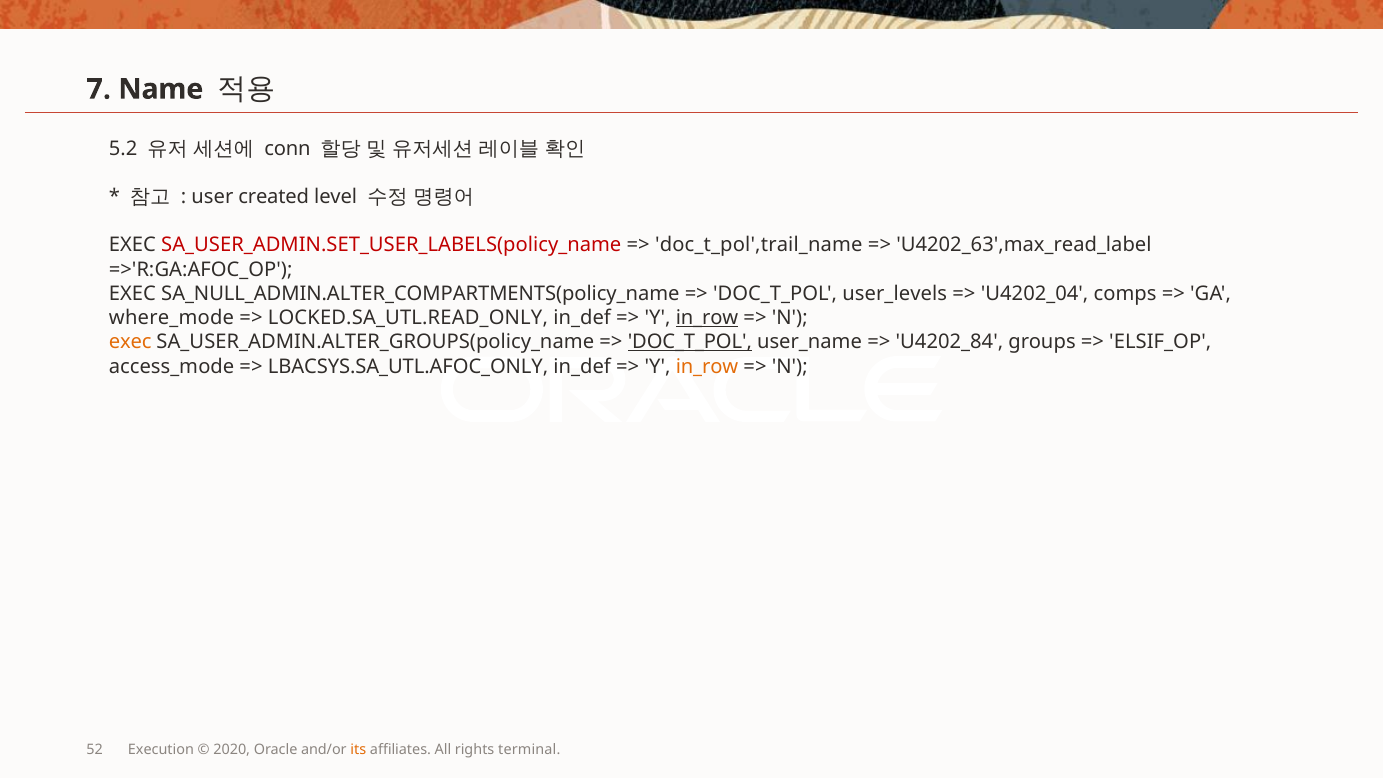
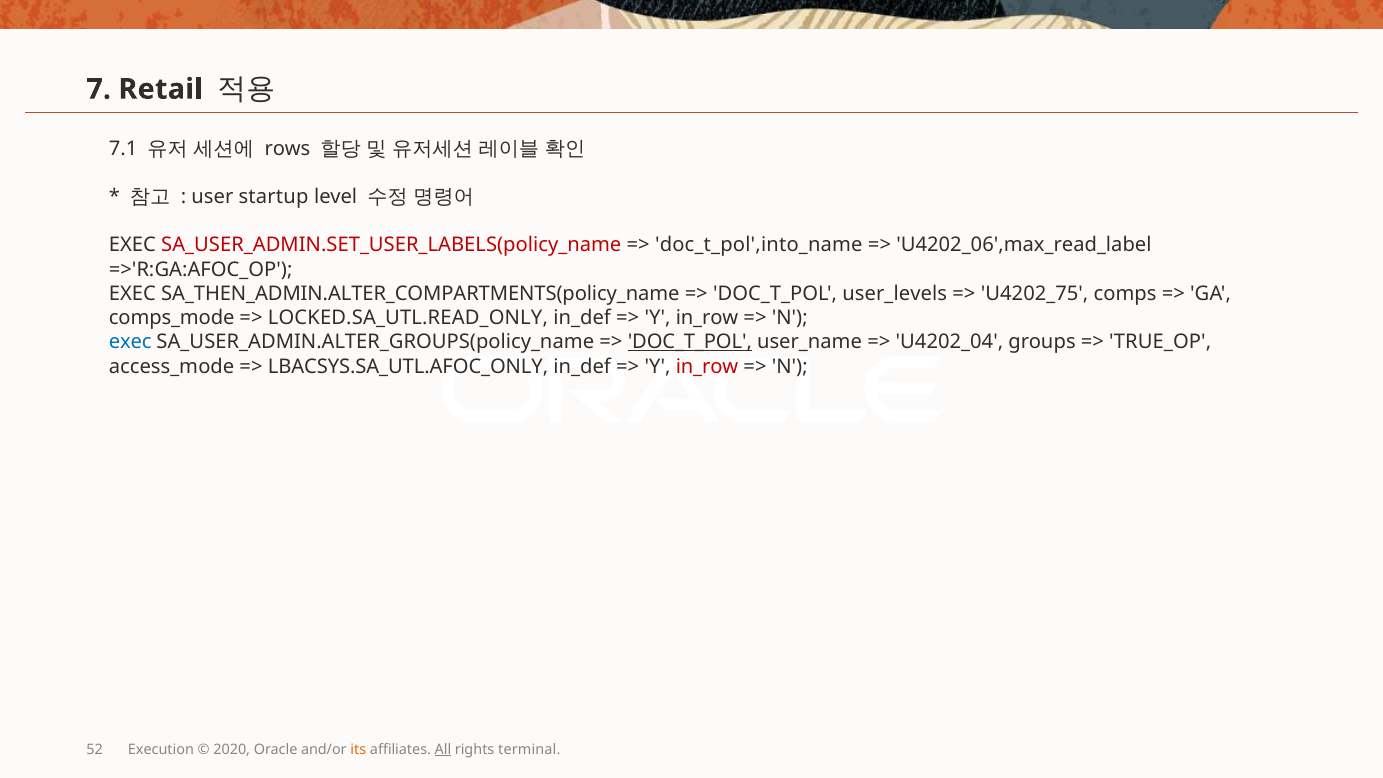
Name: Name -> Retail (161, 89)
5.2: 5.2 -> 7.1 (123, 148)
conn: conn -> rows (287, 148)
created: created -> startup (274, 197)
doc_t_pol',trail_name: doc_t_pol',trail_name -> doc_t_pol',into_name (759, 245)
U4202_63',max_read_label: U4202_63',max_read_label -> U4202_06',max_read_label (1024, 245)
SA_NULL_ADMIN.ALTER_COMPARTMENTS(policy_name: SA_NULL_ADMIN.ALTER_COMPARTMENTS(policy_name -> SA_THEN_ADMIN.ALTER_COMPARTMENTS(policy_name (420, 294)
U4202_04: U4202_04 -> U4202_75 (1035, 294)
where_mode: where_mode -> comps_mode (172, 318)
in_row underline: present -> none (707, 318)
exec colour: orange -> blue (130, 342)
U4202_84: U4202_84 -> U4202_04 (949, 342)
ELSIF_OP: ELSIF_OP -> TRUE_OP (1160, 342)
in_row colour: orange -> red (707, 366)
All underline: none -> present (443, 749)
